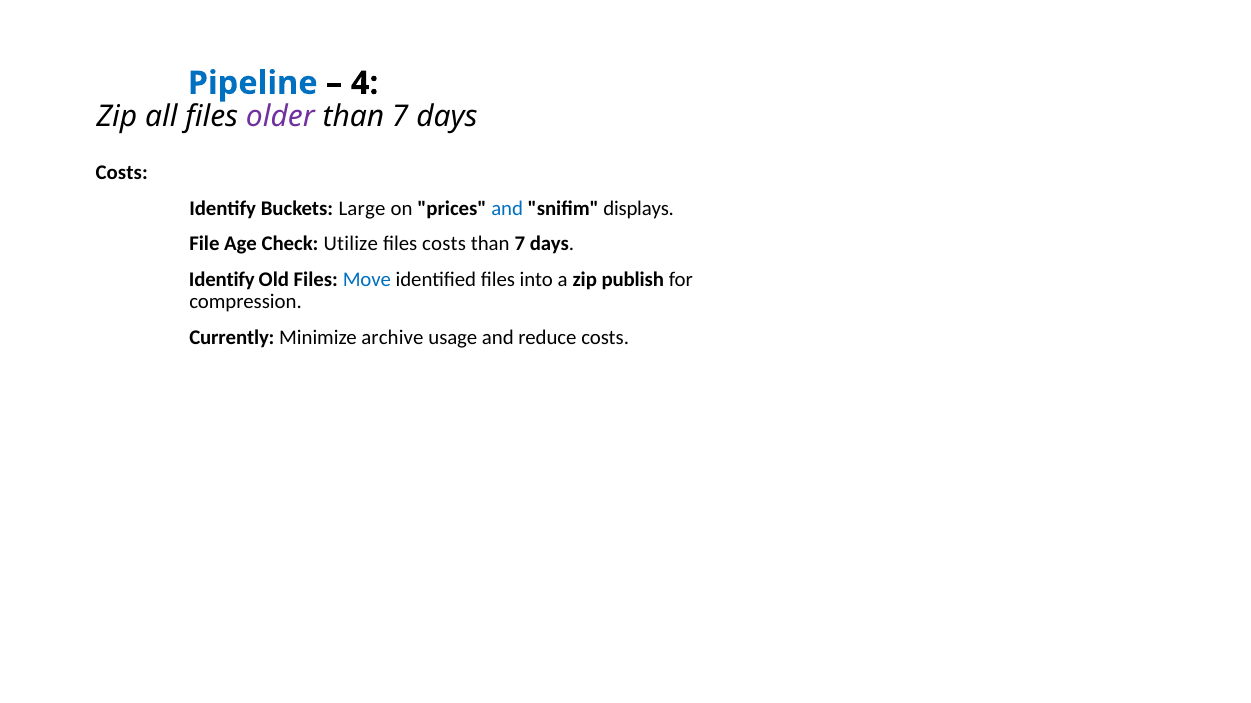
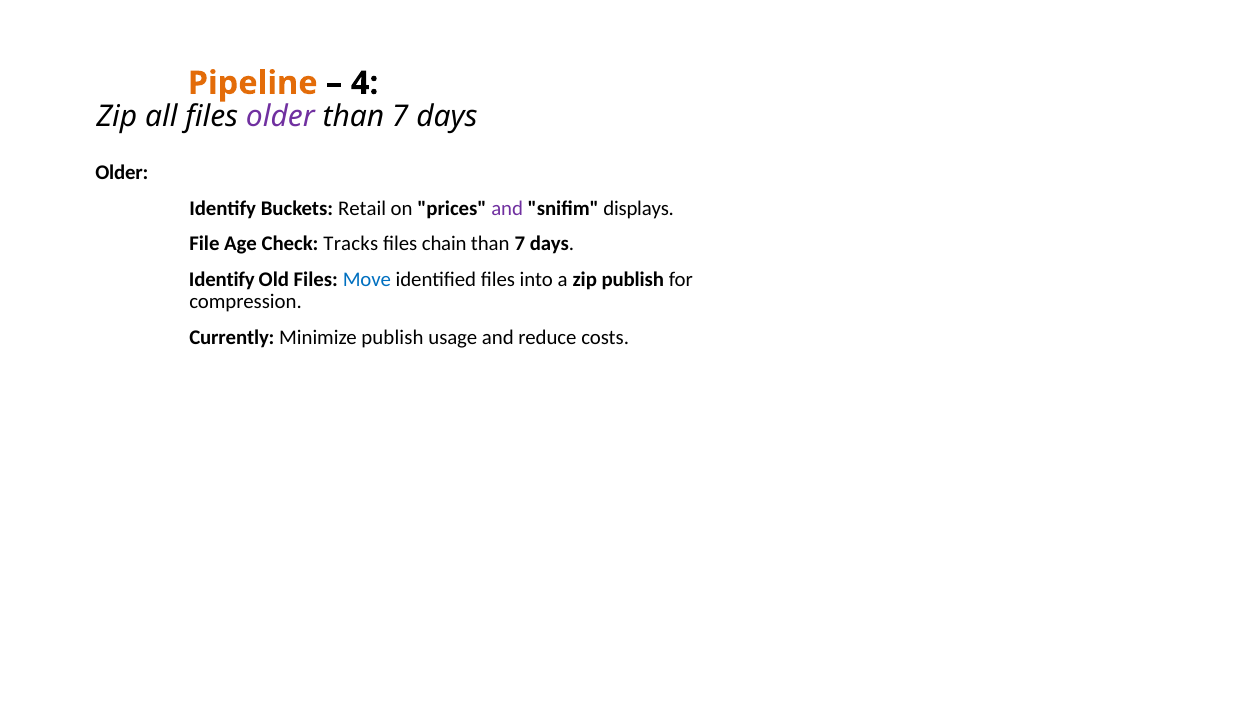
Pipeline colour: blue -> orange (253, 83)
Costs: Costs -> Older (122, 173)
Large: Large -> Retail (362, 209)
and colour: blue -> purple (507, 209)
Utilize: Utilize -> Tracks (351, 244)
files costs: costs -> chain (444, 244)
Minimize archive: archive -> publish (392, 338)
